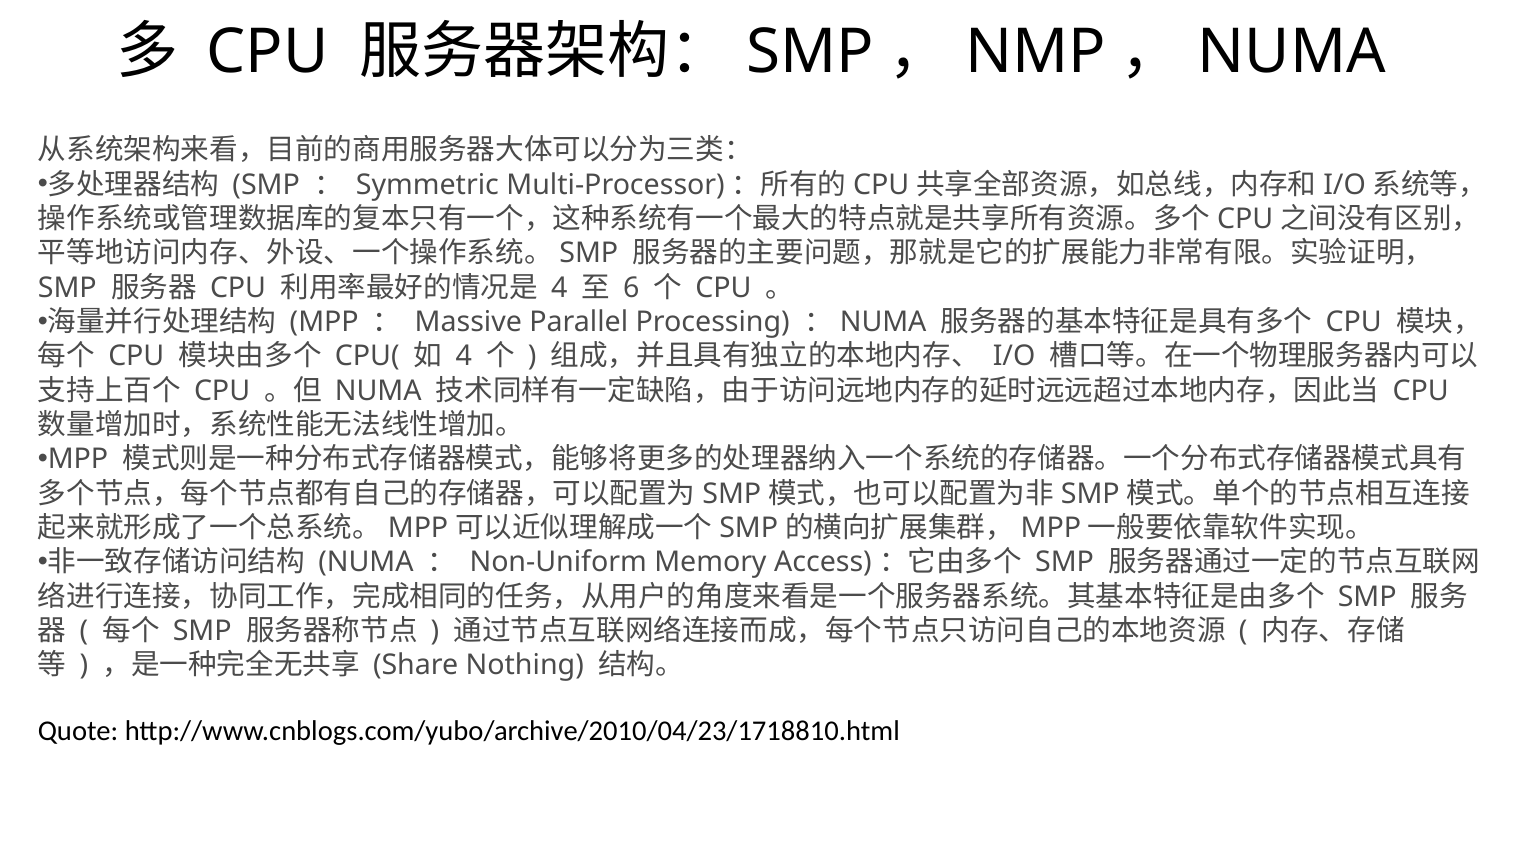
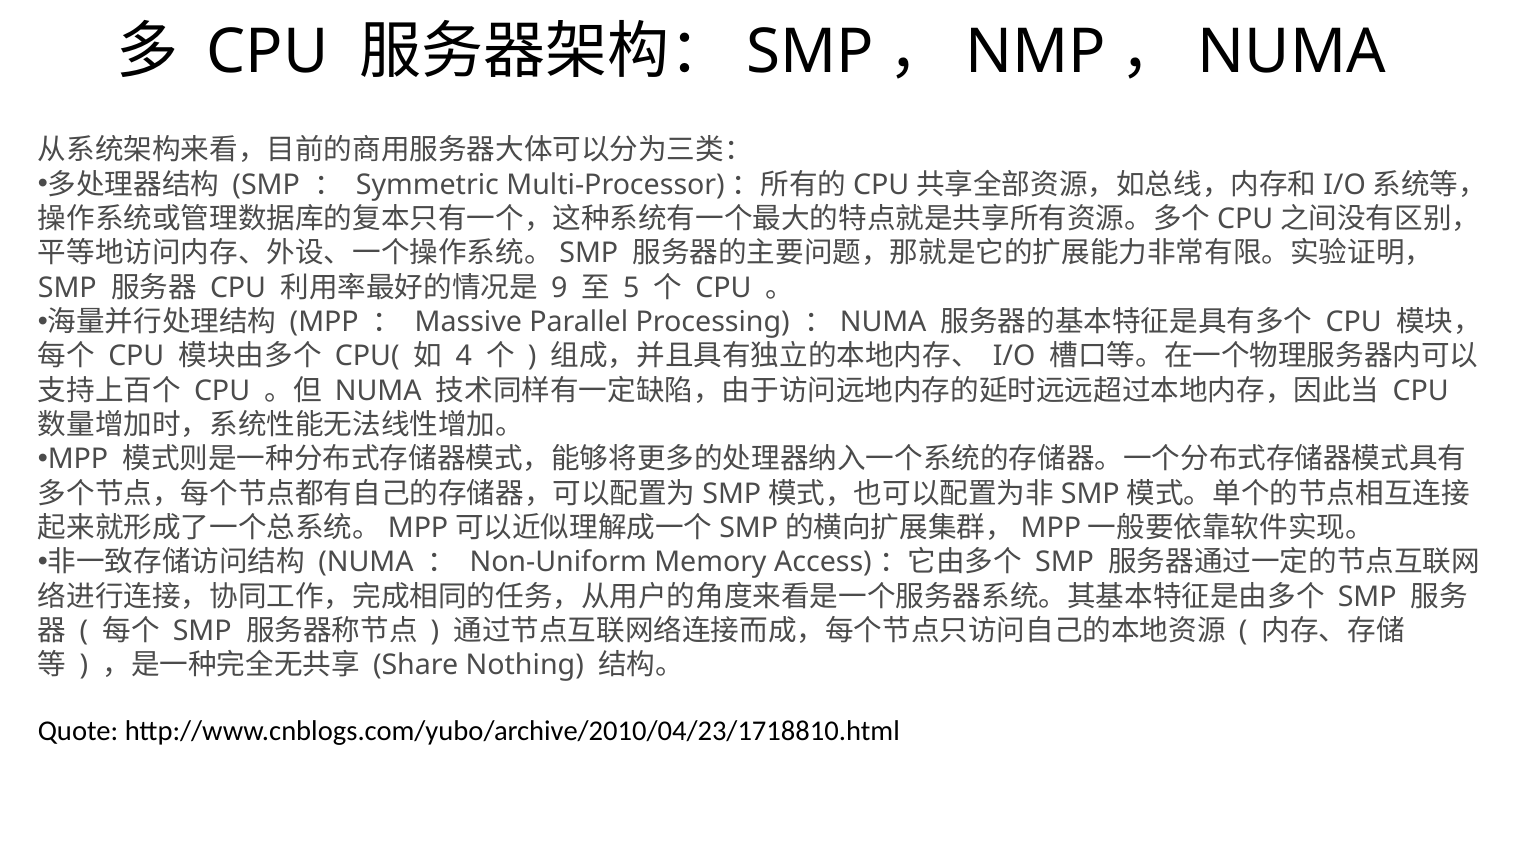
4: 4 -> 9 (559, 288)
6: 6 -> 5 (631, 288)
